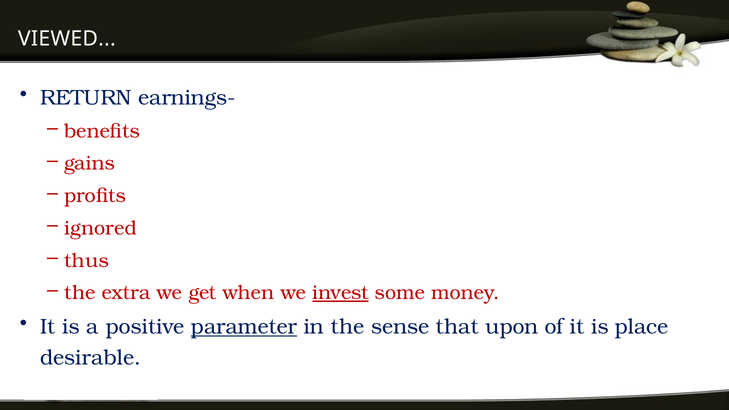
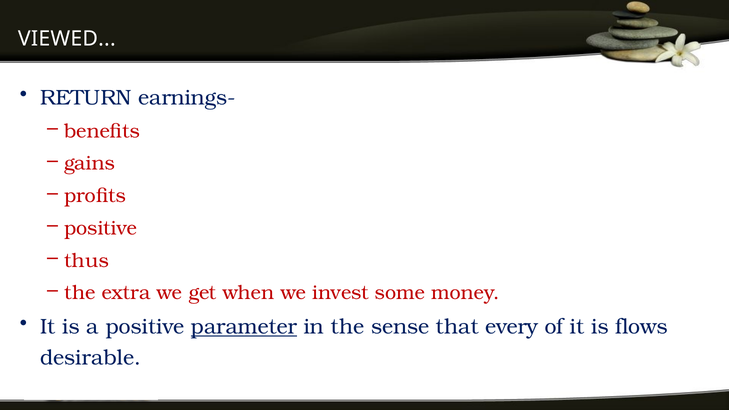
ignored: ignored -> positive (101, 228)
invest underline: present -> none (341, 293)
upon: upon -> every (512, 327)
place: place -> flows (641, 327)
